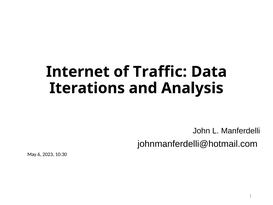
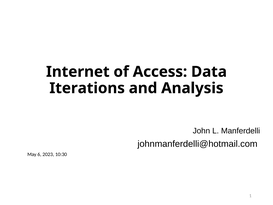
Traffic: Traffic -> Access (160, 72)
